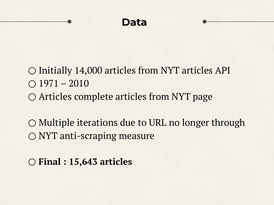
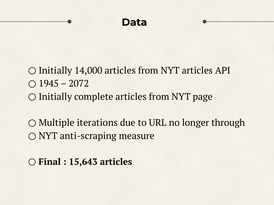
1971: 1971 -> 1945 (49, 84)
2010: 2010 -> 2072 (79, 84)
Articles: Articles -> Initially (55, 97)
